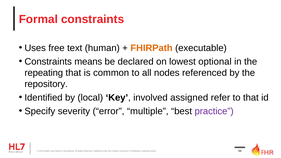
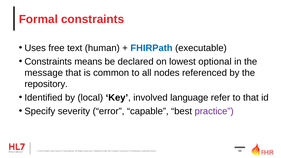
FHIRPath colour: orange -> blue (151, 48)
repeating: repeating -> message (44, 73)
assigned: assigned -> language (189, 98)
multiple: multiple -> capable (148, 111)
